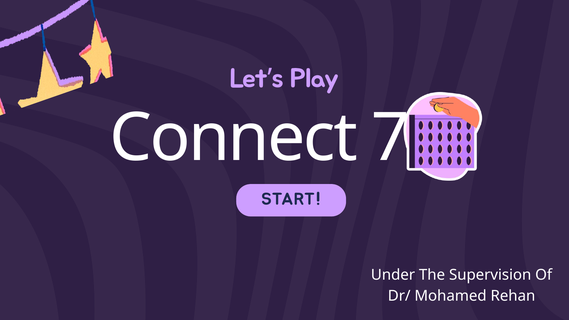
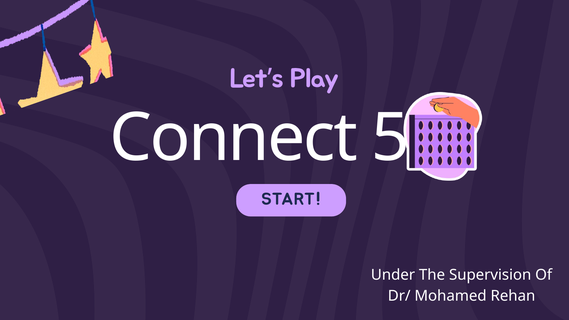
7: 7 -> 5 (390, 138)
